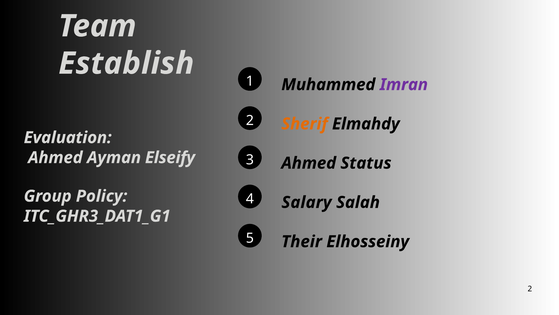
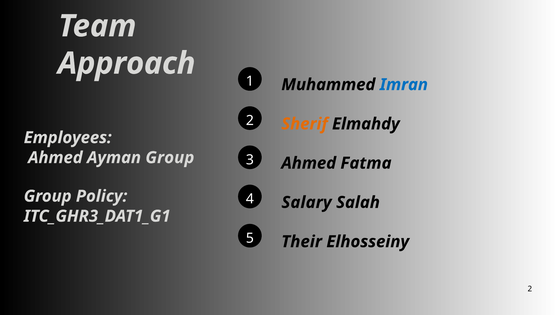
Establish: Establish -> Approach (127, 63)
Imran colour: purple -> blue (404, 84)
Evaluation: Evaluation -> Employees (68, 137)
Ayman Elseify: Elseify -> Group (170, 157)
Status: Status -> Fatma (366, 163)
